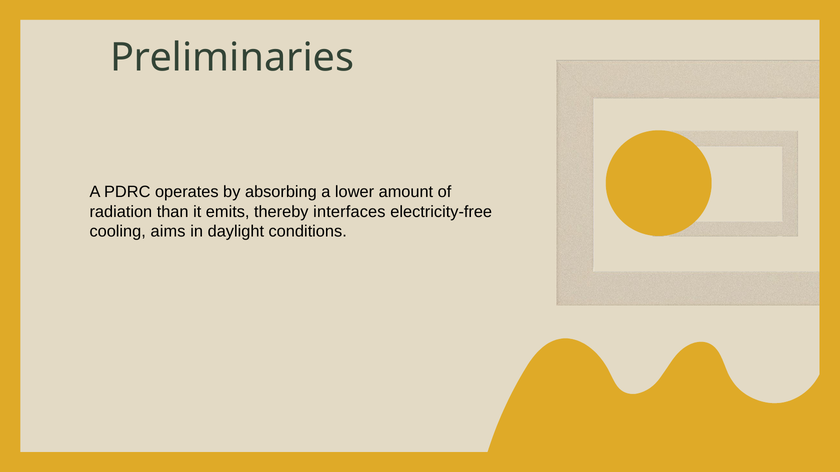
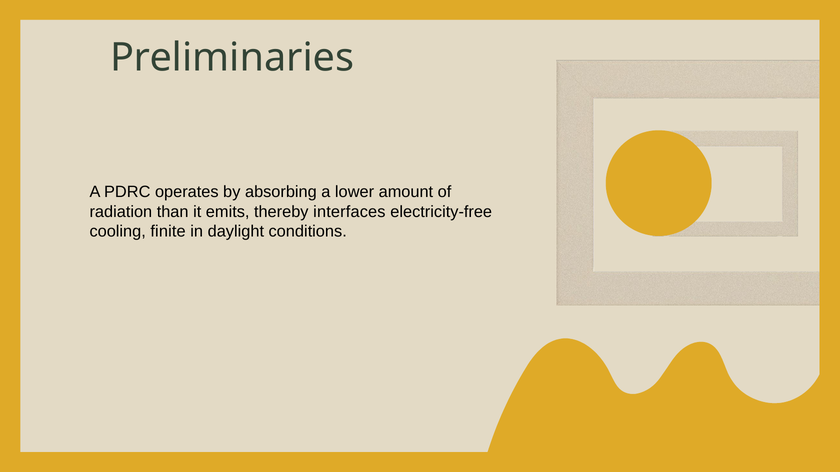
aims: aims -> finite (168, 231)
